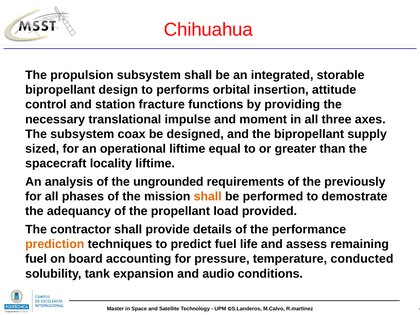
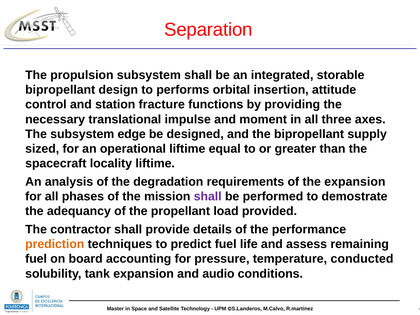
Chihuahua: Chihuahua -> Separation (208, 30)
coax: coax -> edge (132, 134)
ungrounded: ungrounded -> degradation (168, 182)
the previously: previously -> expansion (355, 182)
shall colour: orange -> purple (208, 196)
